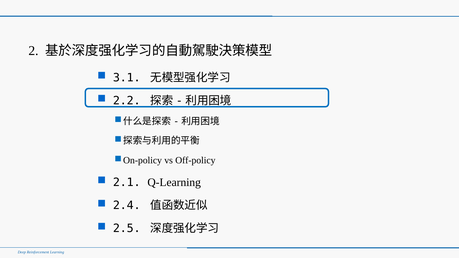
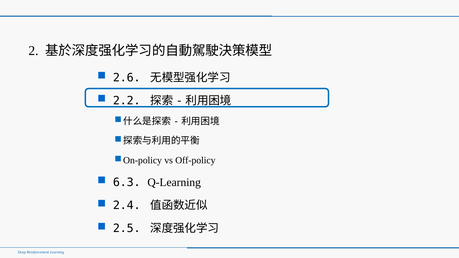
3.1: 3.1 -> 2.6 (127, 78)
2.1: 2.1 -> 6.3 (127, 183)
